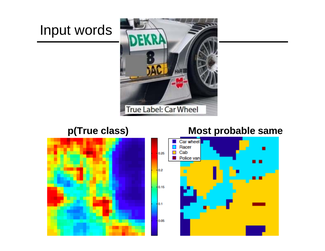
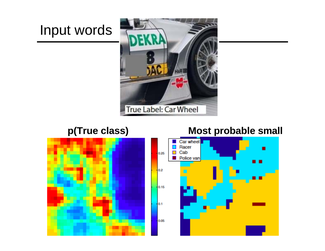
same: same -> small (270, 131)
